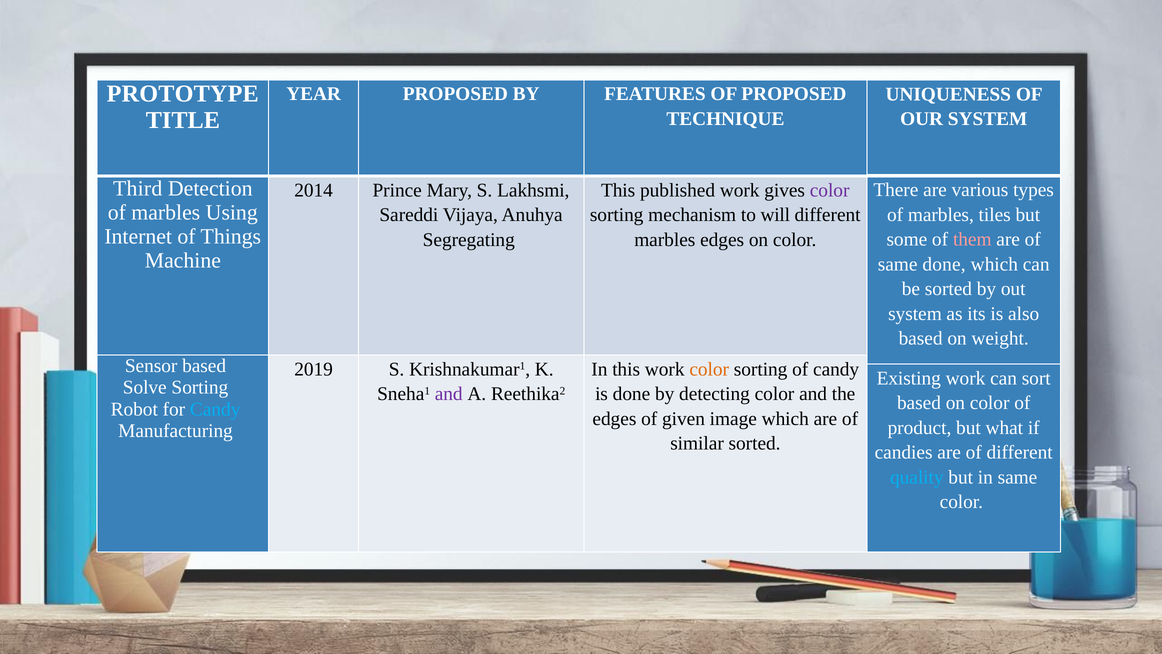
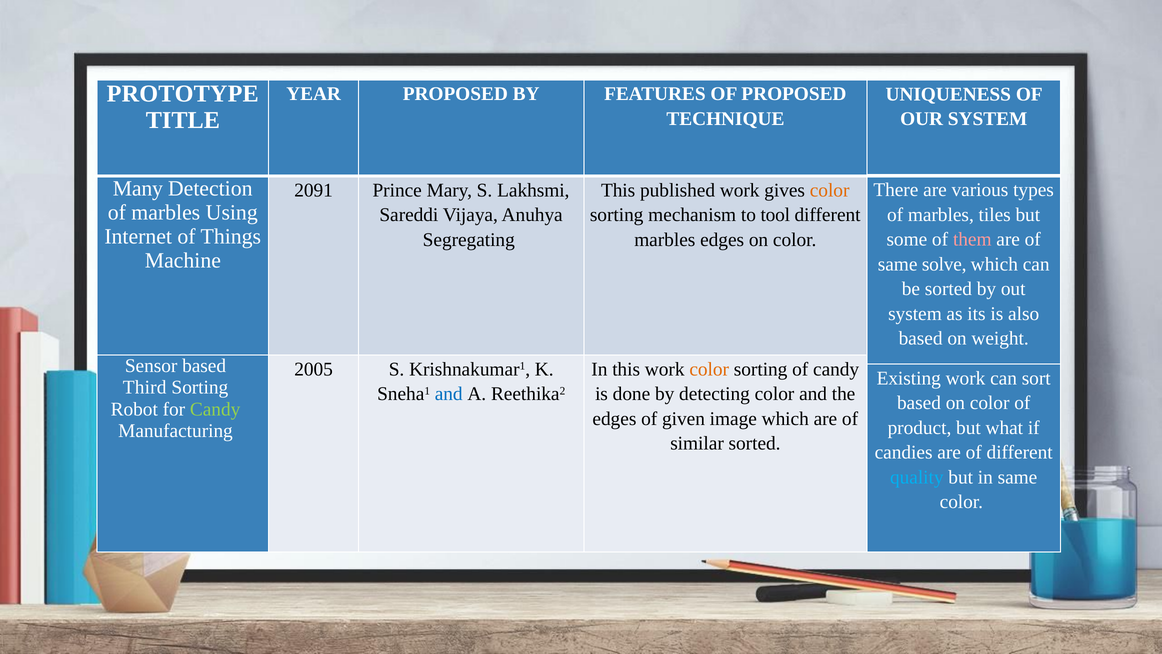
Third: Third -> Many (138, 188)
2014: 2014 -> 2091 (314, 190)
color colour: purple -> orange (830, 190)
will: will -> tool (775, 215)
same done: done -> solve (944, 264)
2019: 2019 -> 2005 (314, 369)
Solve: Solve -> Third (145, 387)
and colour: purple -> blue (449, 394)
Candy colour: light blue -> light green (215, 409)
